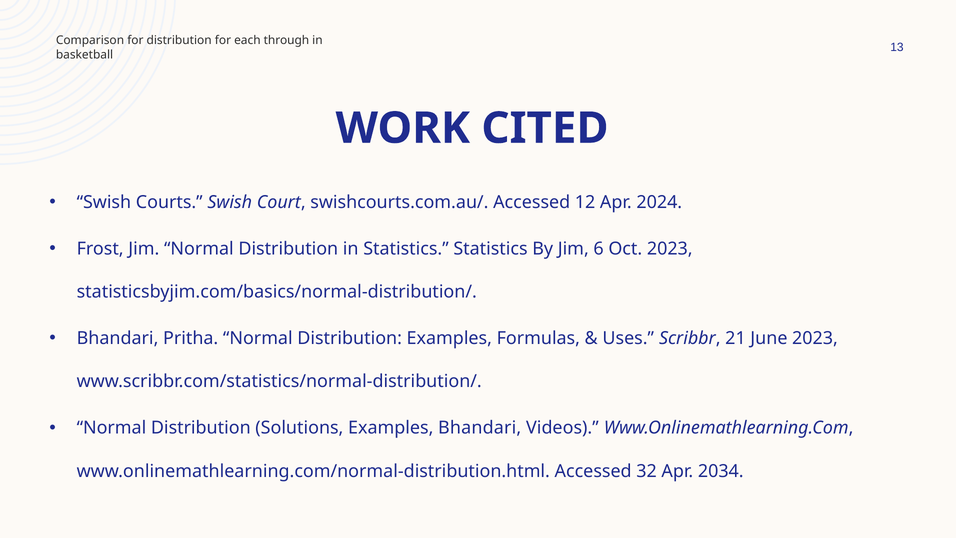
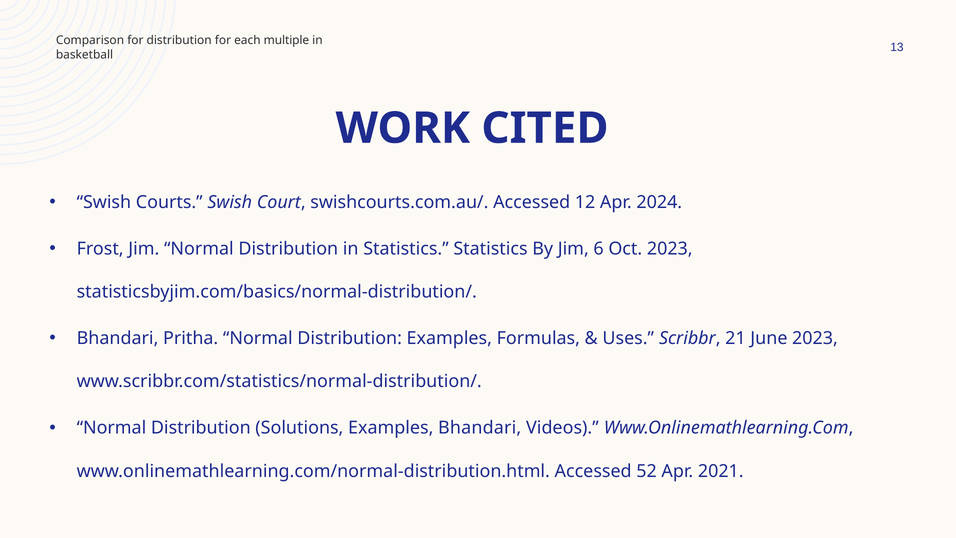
through: through -> multiple (286, 40)
32: 32 -> 52 (647, 471)
2034: 2034 -> 2021 (721, 471)
